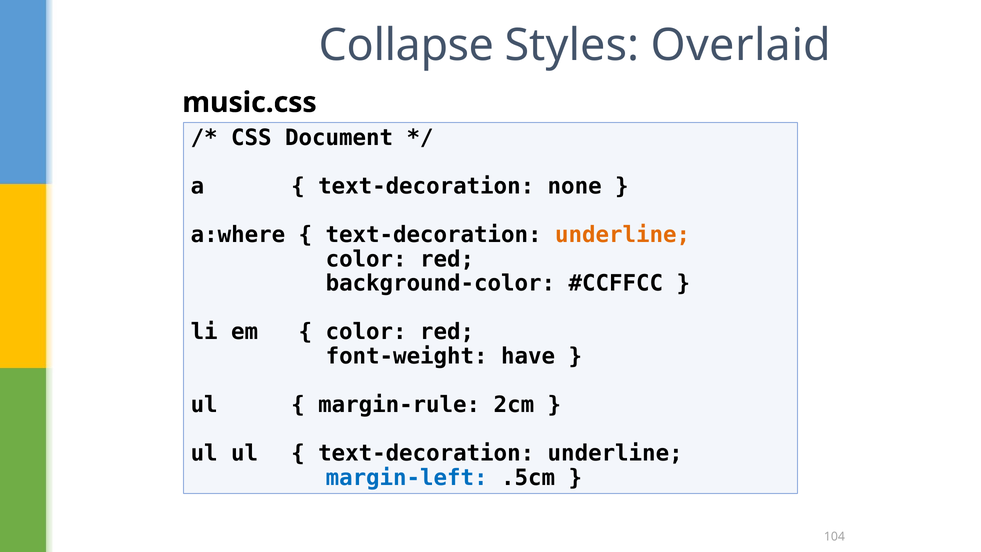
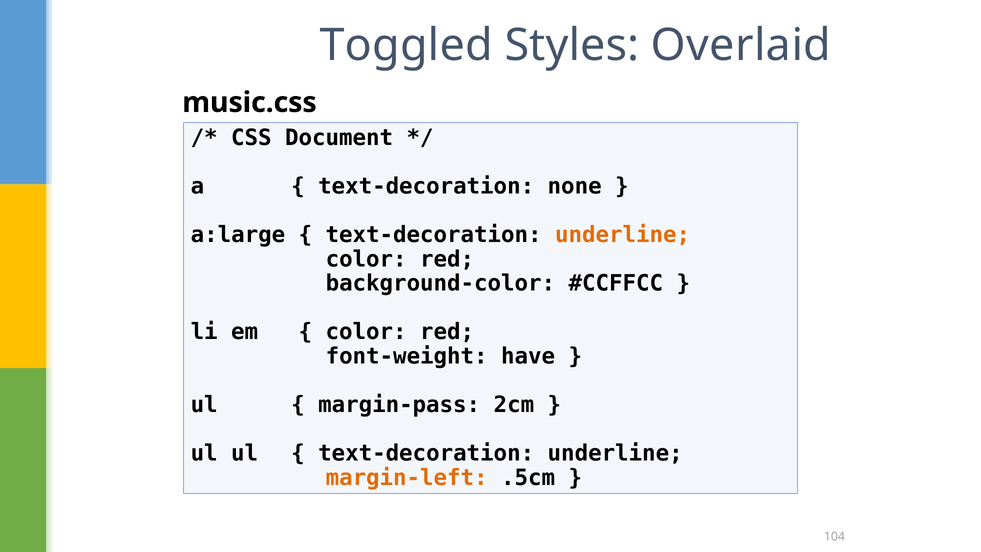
Collapse: Collapse -> Toggled (406, 45)
a:where: a:where -> a:large (238, 235)
margin-rule: margin-rule -> margin-pass (399, 405)
margin-left colour: blue -> orange (407, 478)
